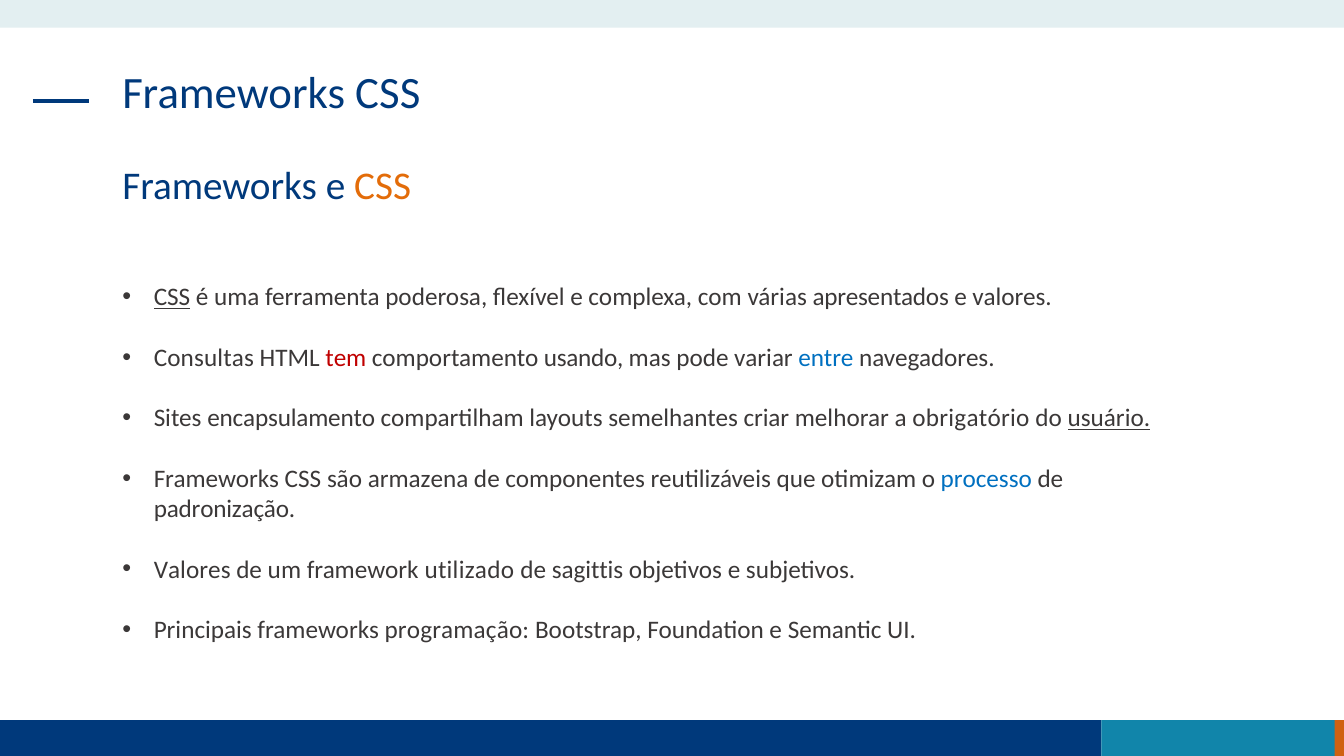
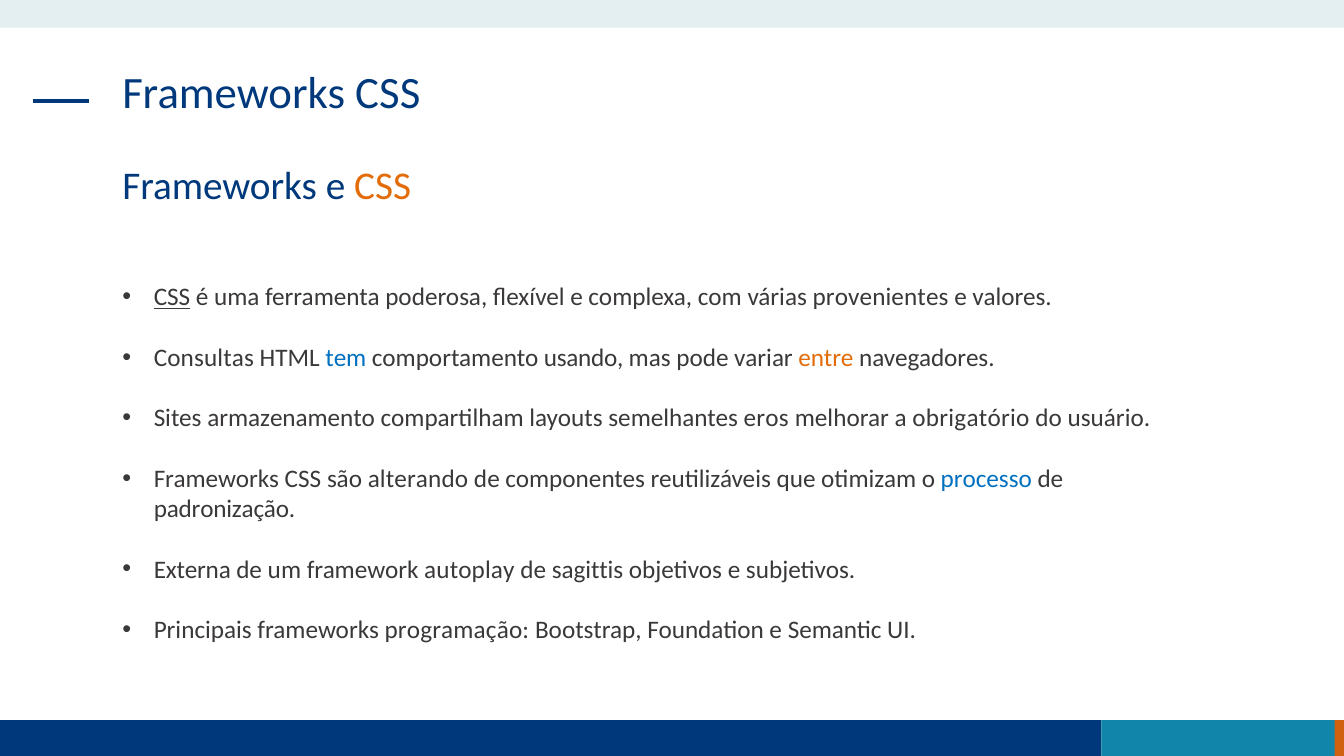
apresentados: apresentados -> provenientes (881, 298)
tem colour: red -> blue (346, 358)
entre colour: blue -> orange (826, 358)
encapsulamento: encapsulamento -> armazenamento (291, 419)
criar: criar -> eros (766, 419)
usuário underline: present -> none (1109, 419)
armazena: armazena -> alterando (418, 479)
Valores: Valores -> Externa (192, 570)
utilizado: utilizado -> autoplay (469, 570)
